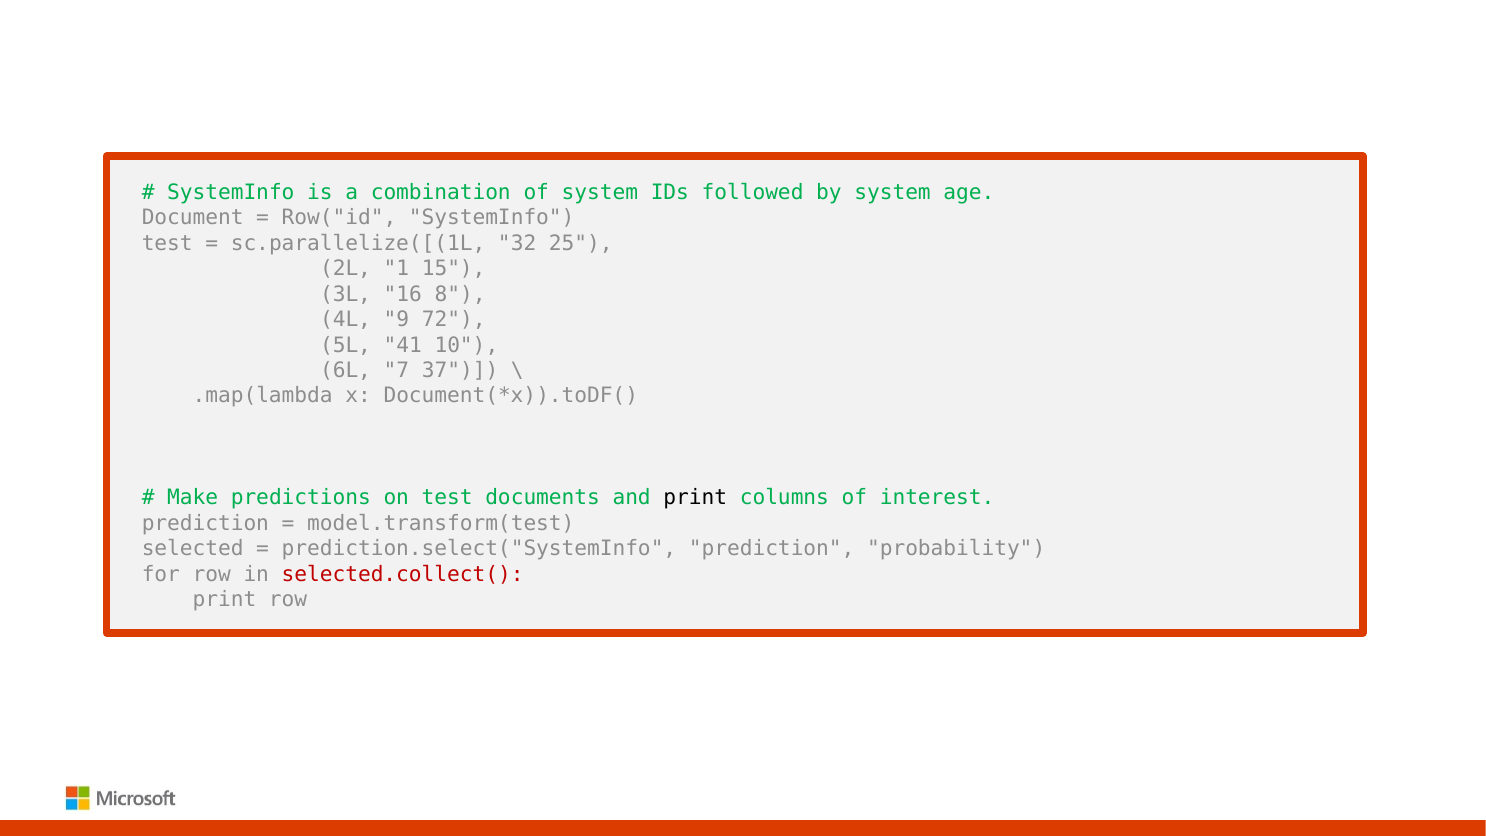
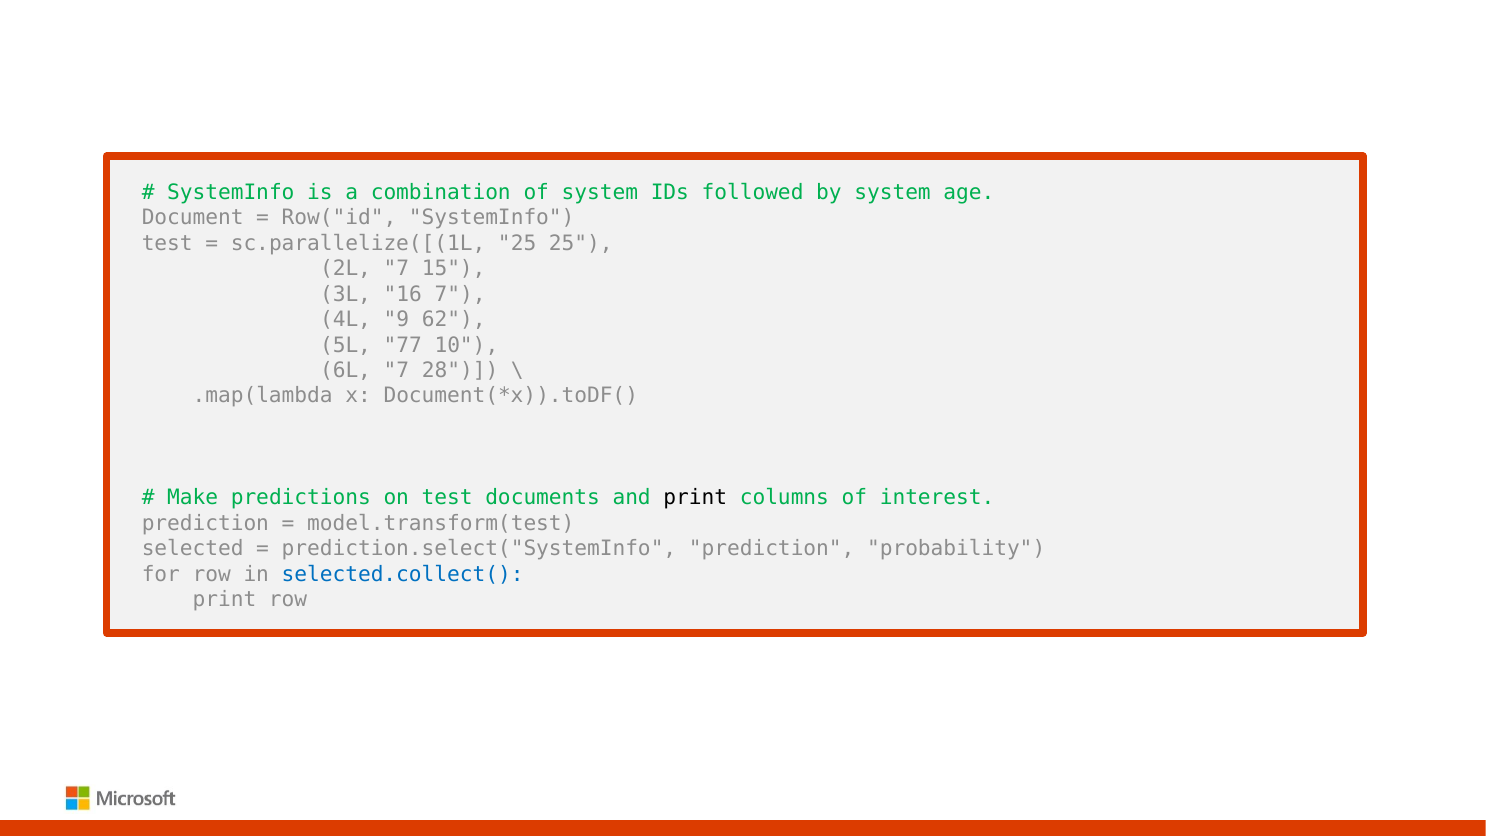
sc.parallelize([(1L 32: 32 -> 25 (517, 243)
2L 1: 1 -> 7 (396, 269)
16 8: 8 -> 7 (460, 294)
72: 72 -> 62 (454, 320)
41: 41 -> 77 (403, 345)
37: 37 -> 28 (460, 370)
selected.collect( colour: red -> blue (403, 574)
